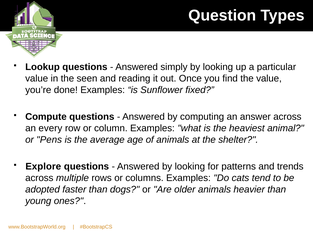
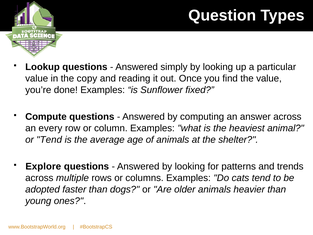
seen: seen -> copy (87, 78)
or Pens: Pens -> Tend (49, 140)
